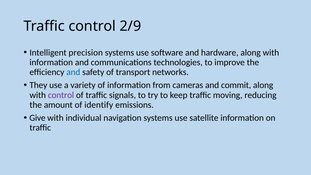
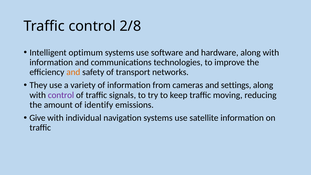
2/9: 2/9 -> 2/8 (130, 26)
precision: precision -> optimum (86, 53)
and colour: blue -> orange (73, 72)
commit: commit -> settings (236, 85)
